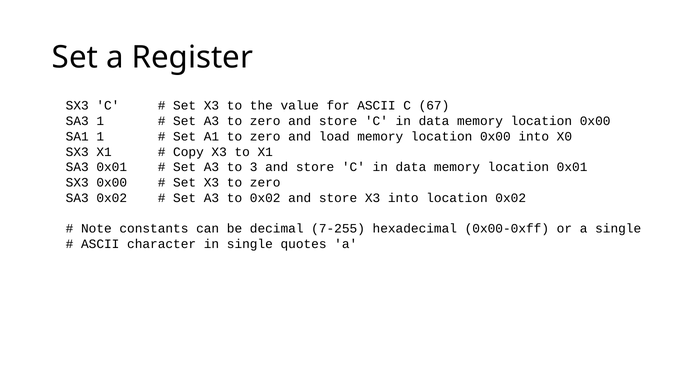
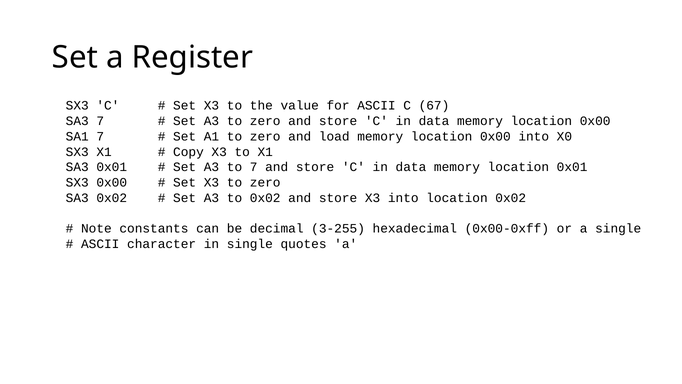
SA3 1: 1 -> 7 (100, 121)
SA1 1: 1 -> 7 (100, 136)
to 3: 3 -> 7 (254, 167)
7-255: 7-255 -> 3-255 (338, 228)
